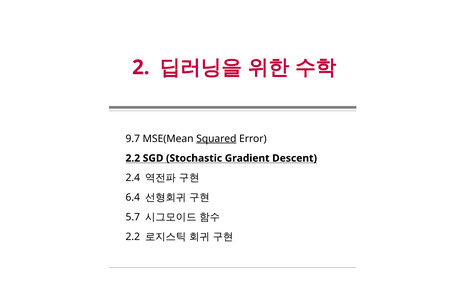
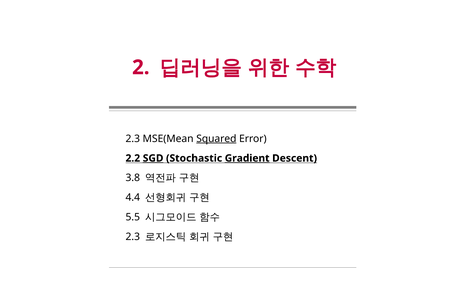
9.7: 9.7 -> 2.3 (133, 139)
SGD underline: none -> present (153, 158)
Gradient underline: none -> present (247, 158)
2.4: 2.4 -> 3.8 (133, 178)
6.4: 6.4 -> 4.4 (133, 198)
5.7: 5.7 -> 5.5 (133, 217)
2.2: 2.2 -> 2.3 (133, 237)
